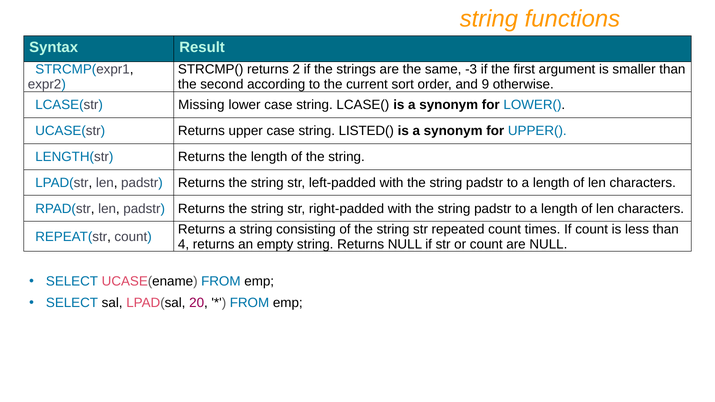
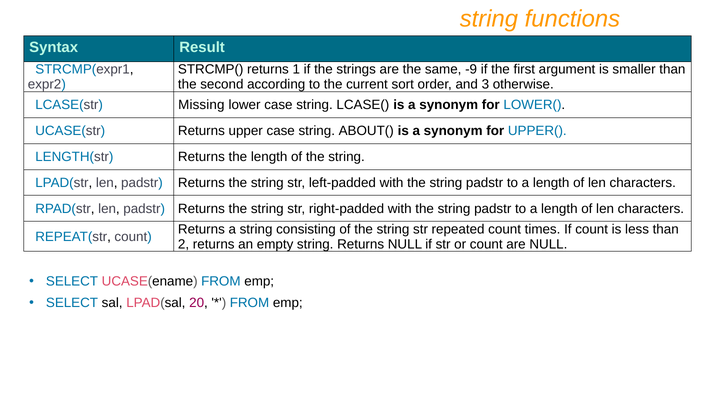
2: 2 -> 1 (296, 70)
-3: -3 -> -9 (471, 70)
9: 9 -> 3 (485, 85)
LISTED(: LISTED( -> ABOUT( (366, 131)
4: 4 -> 2 (184, 244)
